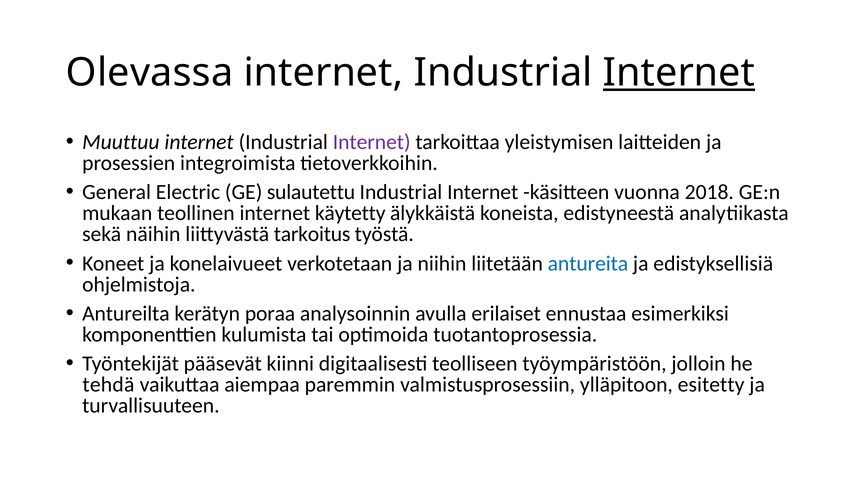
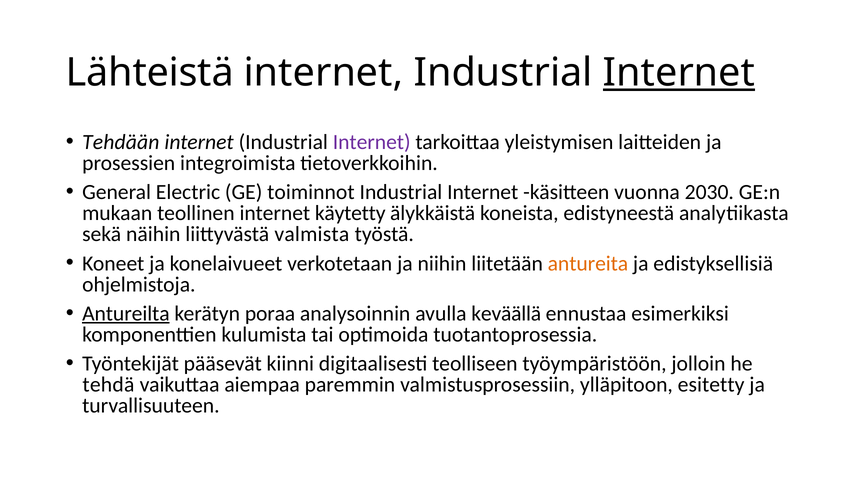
Olevassa: Olevassa -> Lähteistä (150, 73)
Muuttuu: Muuttuu -> Tehdään (121, 142)
sulautettu: sulautettu -> toiminnot (311, 193)
2018: 2018 -> 2030 (709, 193)
tarkoitus: tarkoitus -> valmista (312, 235)
antureita colour: blue -> orange (588, 264)
Antureilta underline: none -> present (126, 314)
erilaiset: erilaiset -> keväällä (506, 314)
